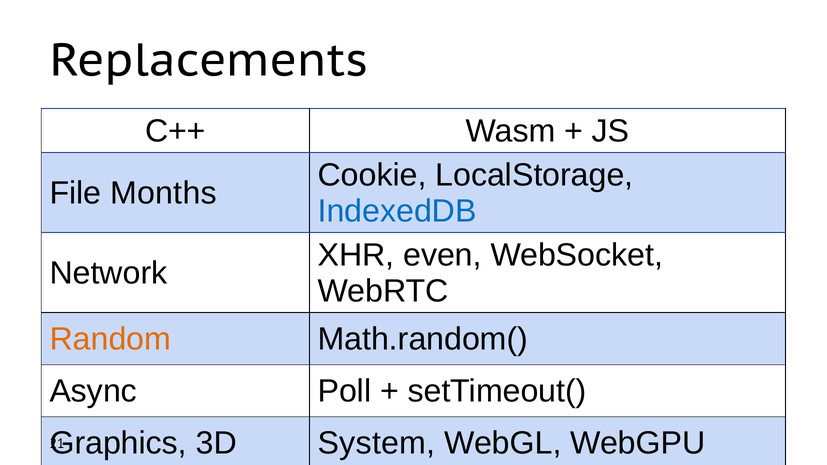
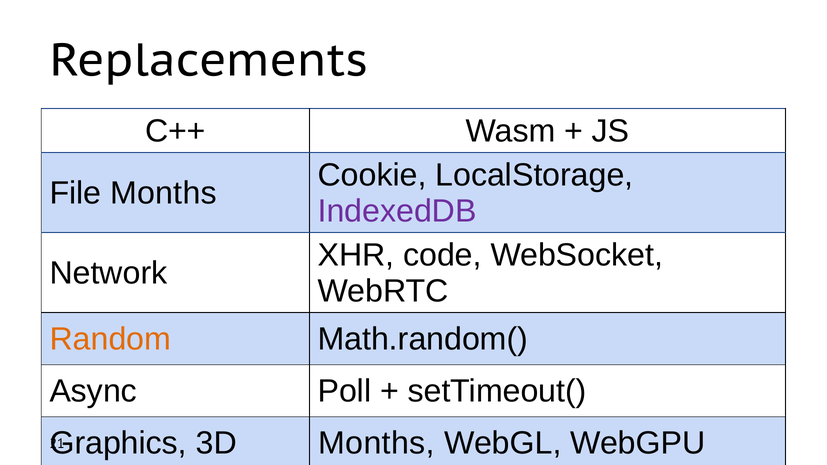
IndexedDB colour: blue -> purple (397, 211)
even: even -> code (442, 255)
3D System: System -> Months (376, 443)
